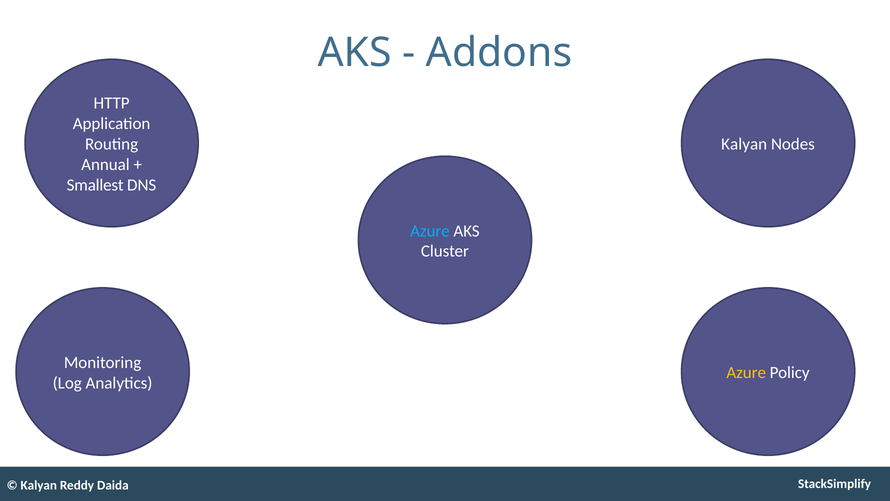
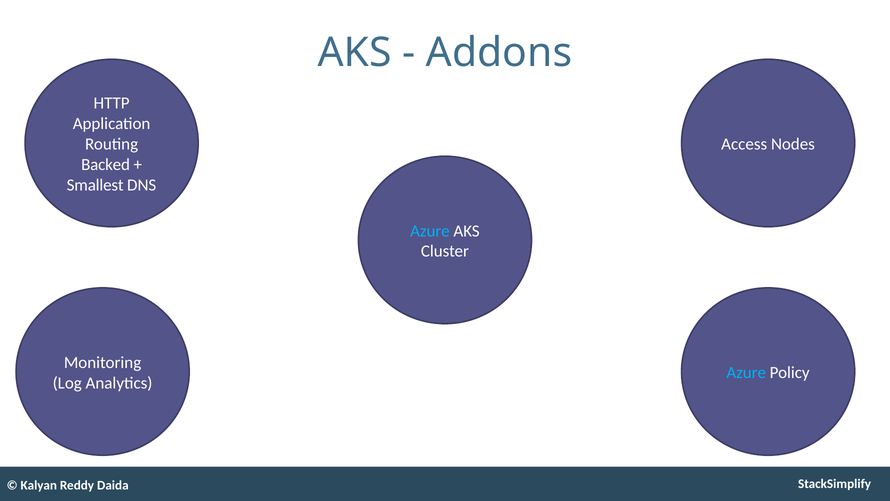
Kalyan: Kalyan -> Access (744, 144)
Annual: Annual -> Backed (106, 164)
Azure colour: yellow -> light blue (746, 372)
